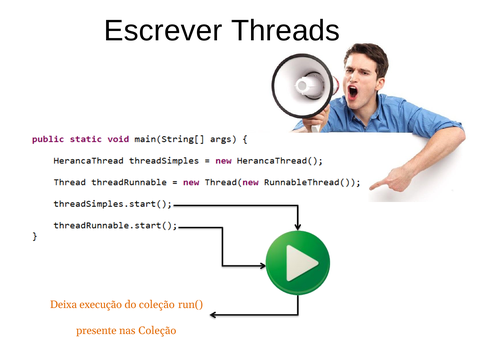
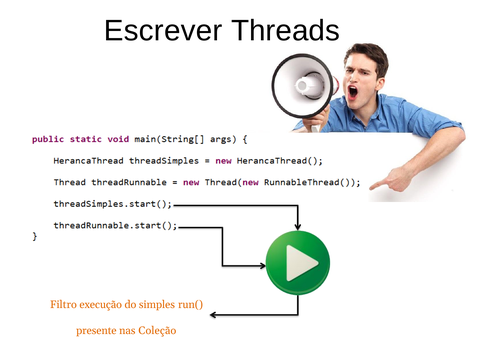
Deixa: Deixa -> Filtro (63, 305)
do coleção: coleção -> simples (157, 305)
